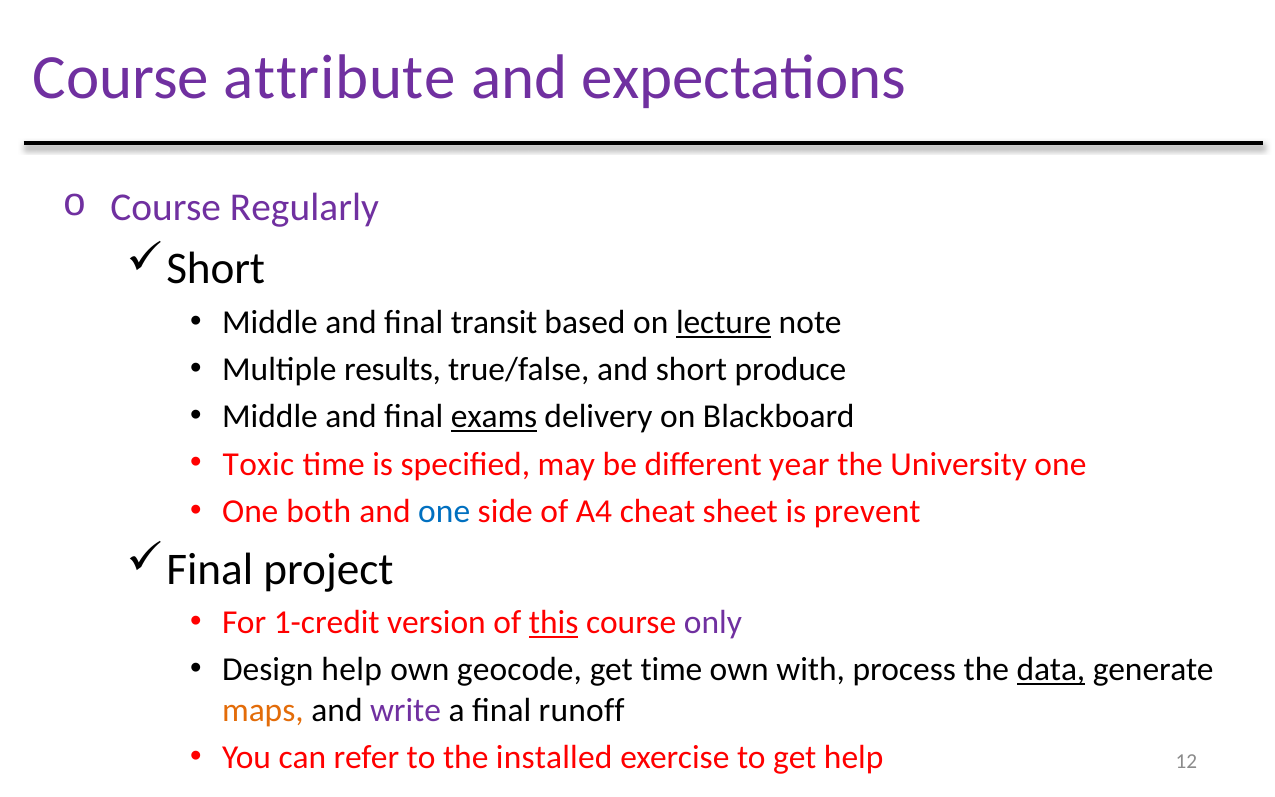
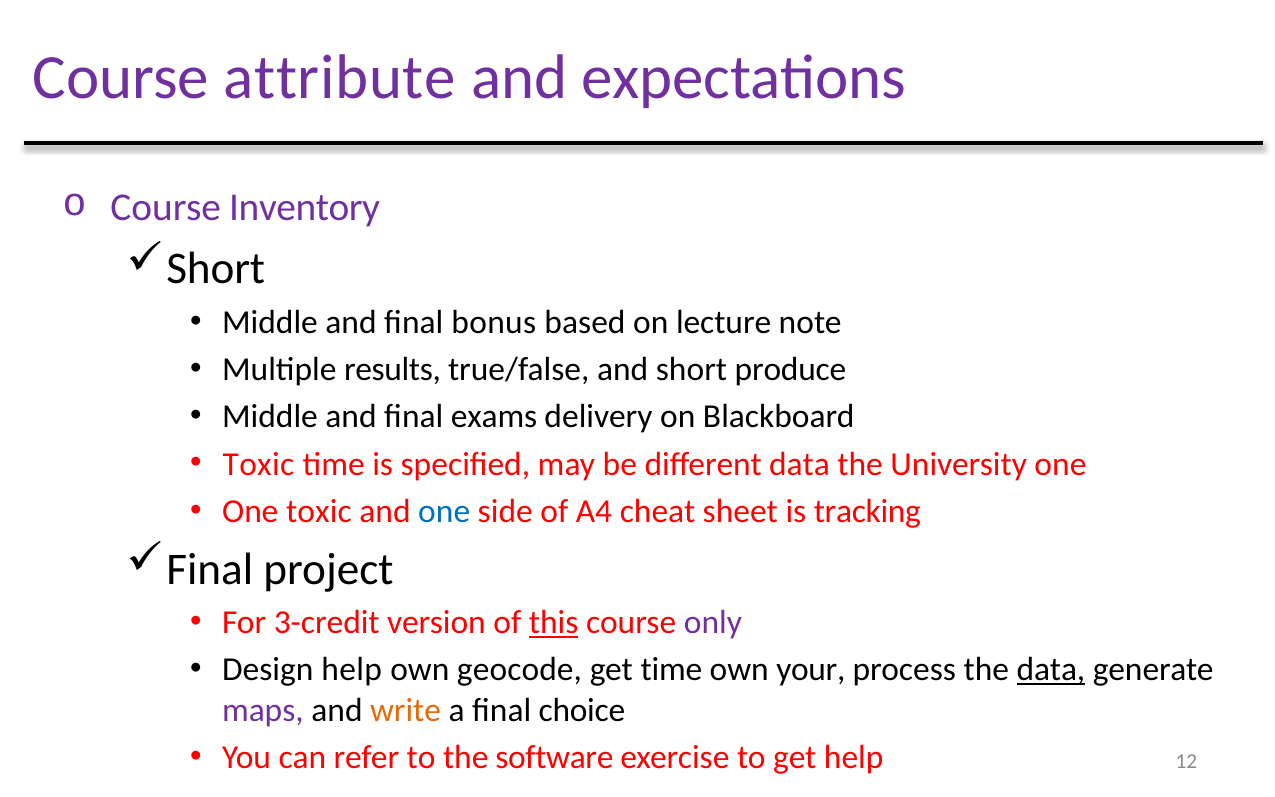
Regularly: Regularly -> Inventory (305, 207)
transit: transit -> bonus (494, 322)
lecture underline: present -> none (724, 322)
exams underline: present -> none (494, 417)
different year: year -> data (800, 464)
One both: both -> toxic (319, 511)
prevent: prevent -> tracking (867, 511)
1-credit: 1-credit -> 3-credit (327, 623)
with: with -> your (811, 670)
maps colour: orange -> purple (263, 710)
write colour: purple -> orange (406, 710)
runoff: runoff -> choice (582, 710)
installed: installed -> software (554, 757)
